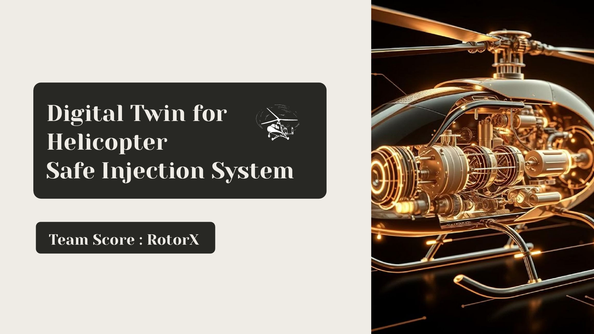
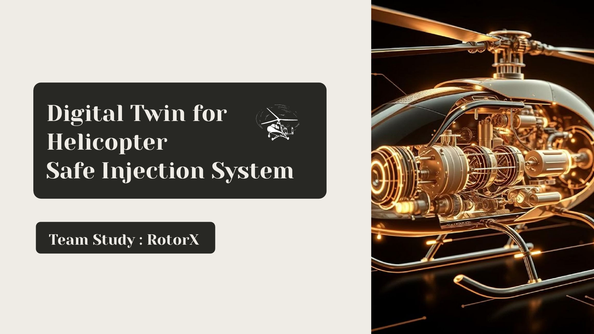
Score: Score -> Study (114, 240)
